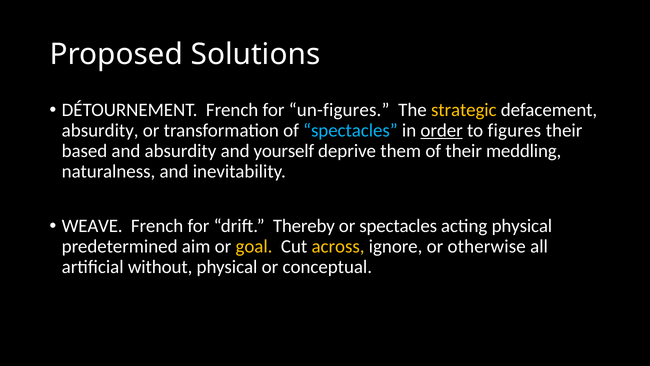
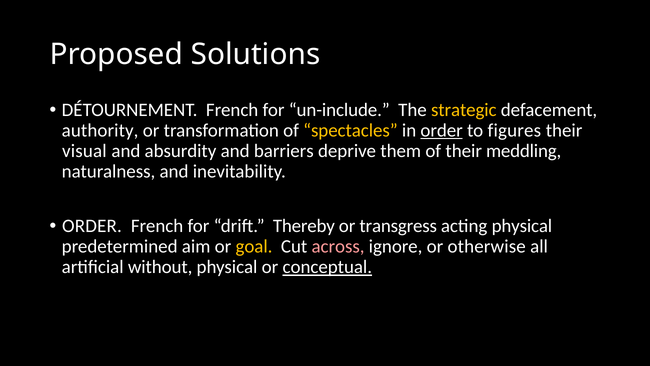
un-figures: un-figures -> un-include (339, 110)
absurdity: absurdity -> authority (100, 130)
spectacles colour: light blue -> yellow (350, 130)
based: based -> visual (84, 151)
yourself: yourself -> barriers (284, 151)
WEAVE: WEAVE -> ORDER (92, 226)
or spectacles: spectacles -> transgress (398, 226)
across colour: yellow -> pink (338, 246)
conceptual underline: none -> present (327, 267)
